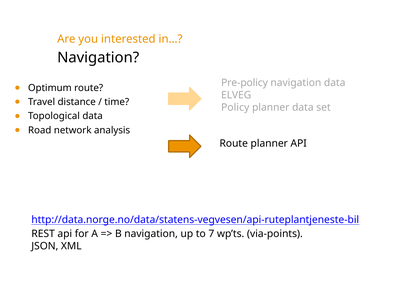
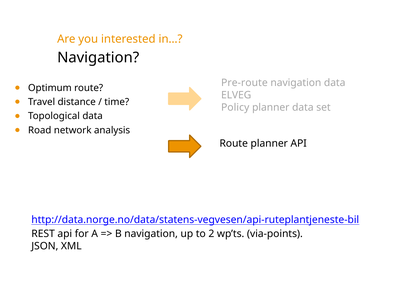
Pre-policy: Pre-policy -> Pre-route (244, 83)
7: 7 -> 2 (211, 233)
